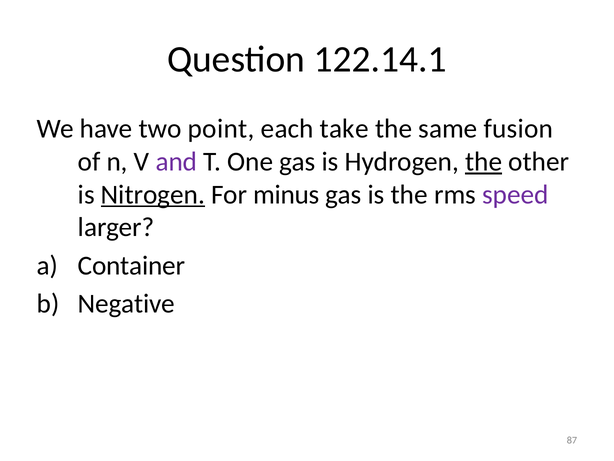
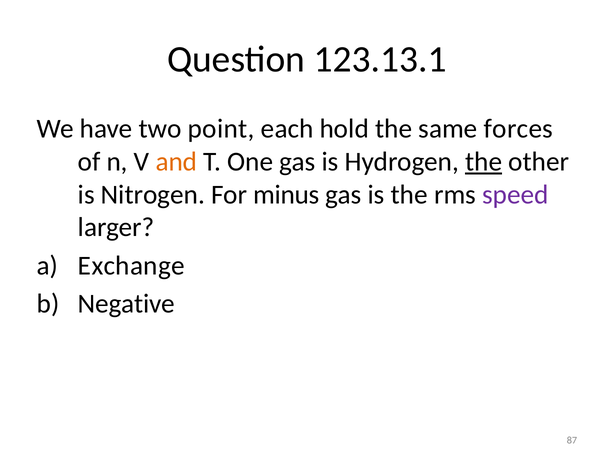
122.14.1: 122.14.1 -> 123.13.1 (380, 59)
take: take -> hold (344, 129)
fusion: fusion -> forces (519, 129)
and colour: purple -> orange (176, 162)
Nitrogen underline: present -> none (153, 194)
Container: Container -> Exchange (131, 265)
